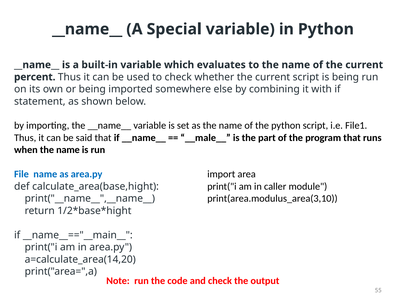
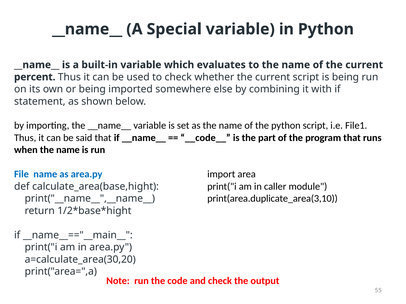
__male__: __male__ -> __code__ (206, 138)
print(area.modulus_area(3,10: print(area.modulus_area(3,10 -> print(area.duplicate_area(3,10 (272, 199)
a=calculate_area(14,20: a=calculate_area(14,20 -> a=calculate_area(30,20 (80, 260)
